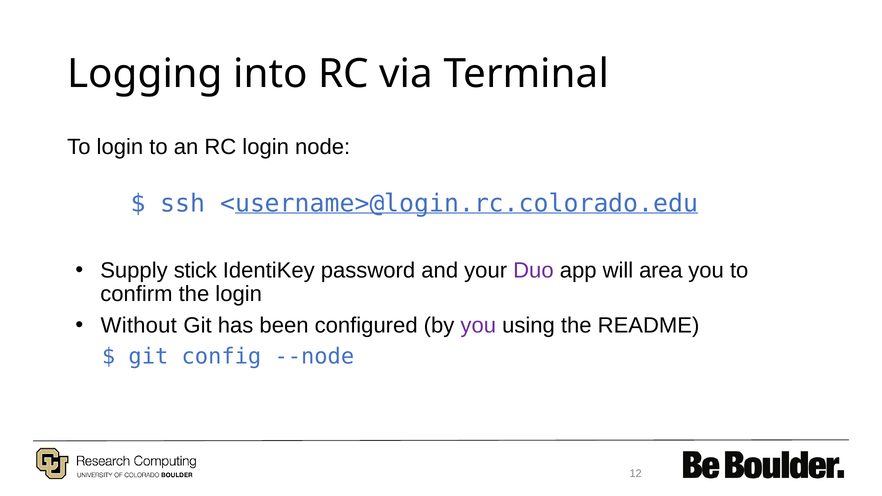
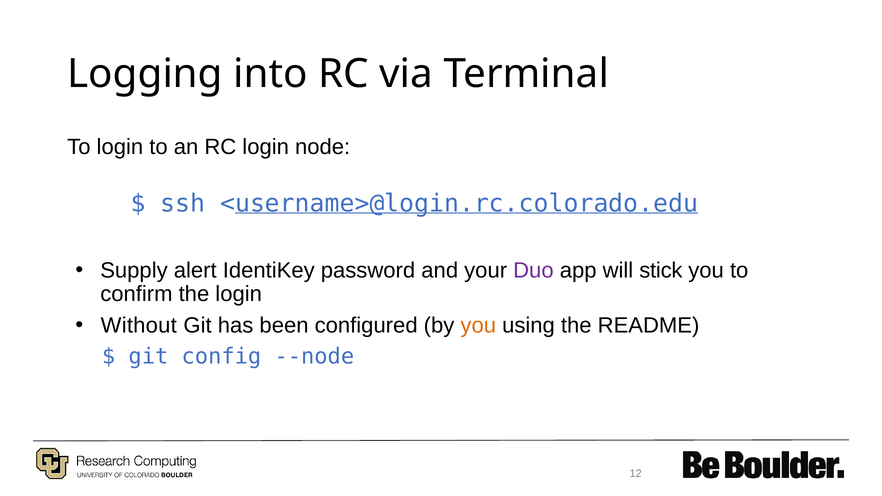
stick: stick -> alert (195, 270)
area: area -> stick (661, 270)
you colour: purple -> orange (478, 325)
